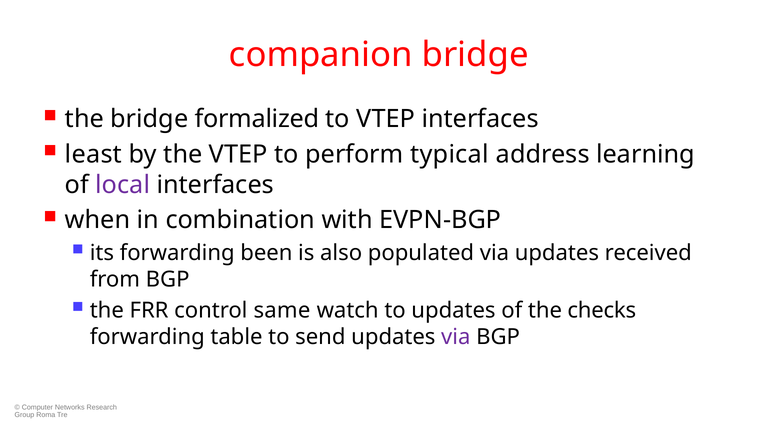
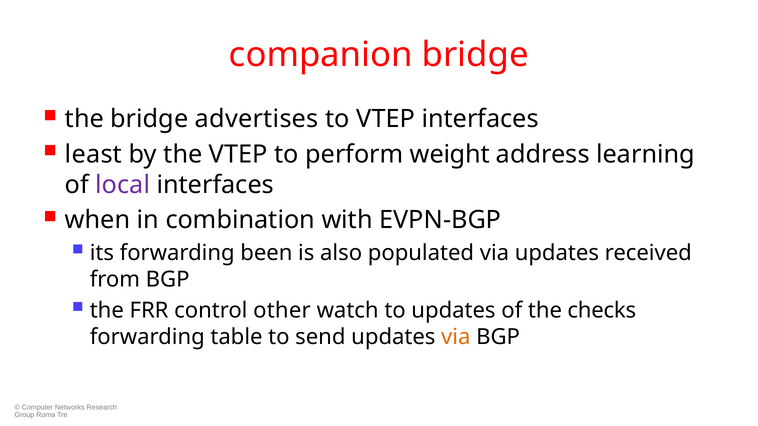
formalized: formalized -> advertises (257, 119)
typical: typical -> weight (450, 155)
same: same -> other (282, 311)
via colour: purple -> orange (456, 337)
